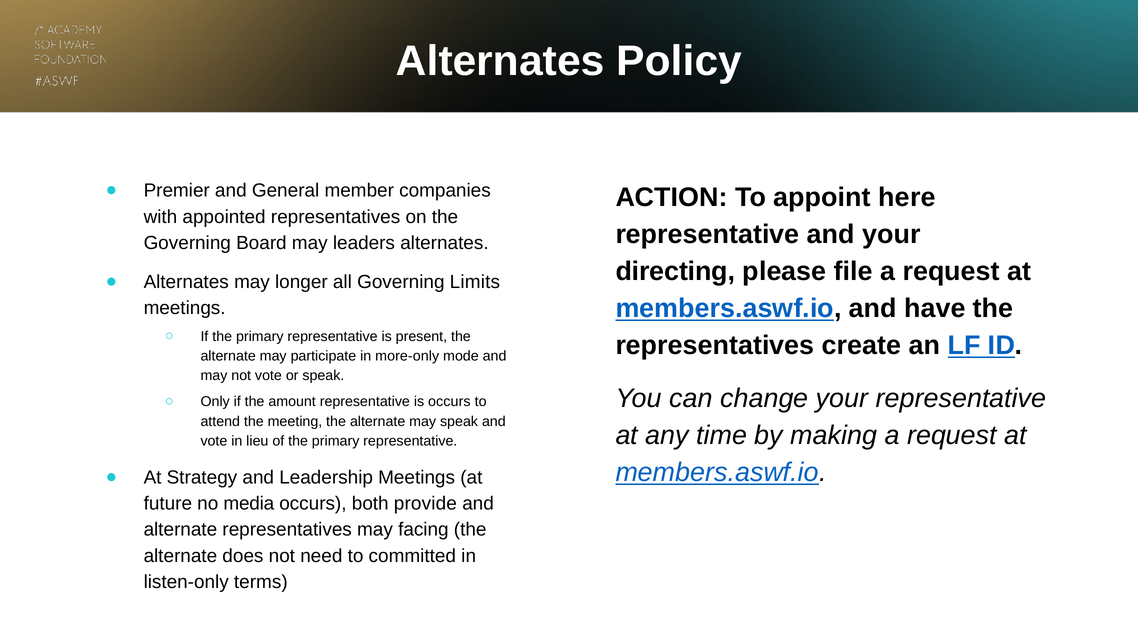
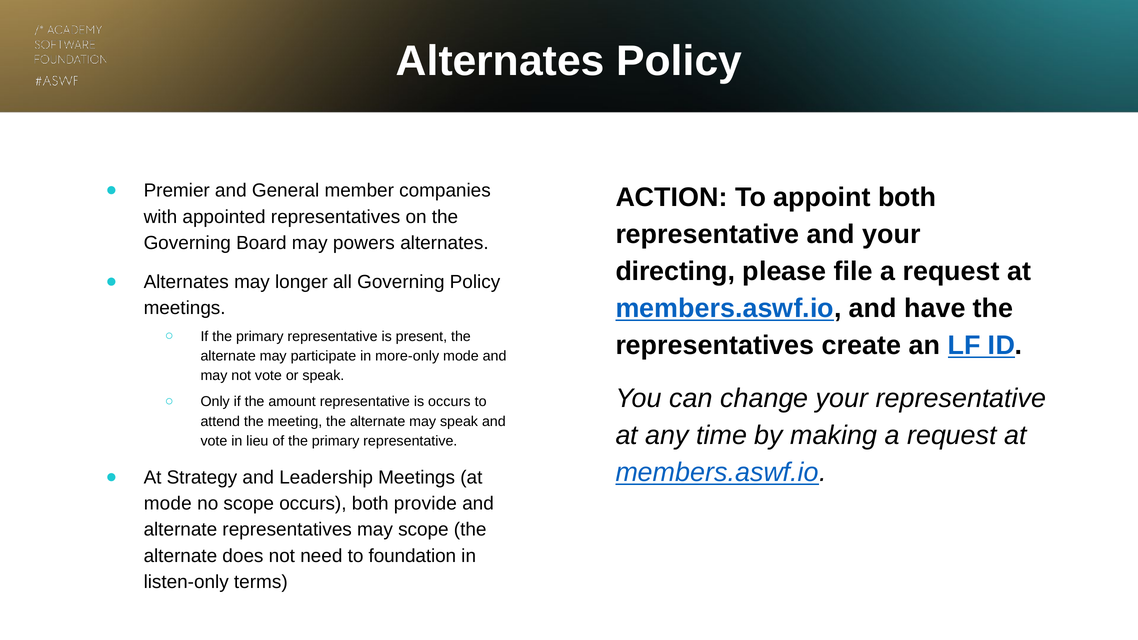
appoint here: here -> both (907, 197)
leaders: leaders -> powers (364, 243)
Governing Limits: Limits -> Policy (475, 282)
future: future -> mode (168, 504)
no media: media -> scope (249, 504)
may facing: facing -> scope (423, 530)
committed: committed -> foundation (412, 556)
